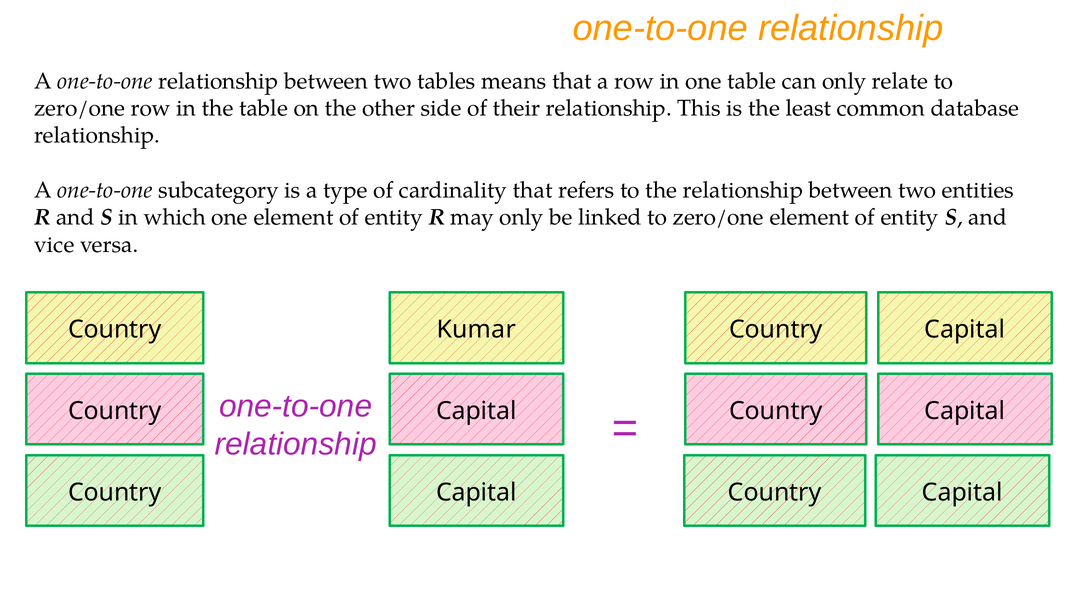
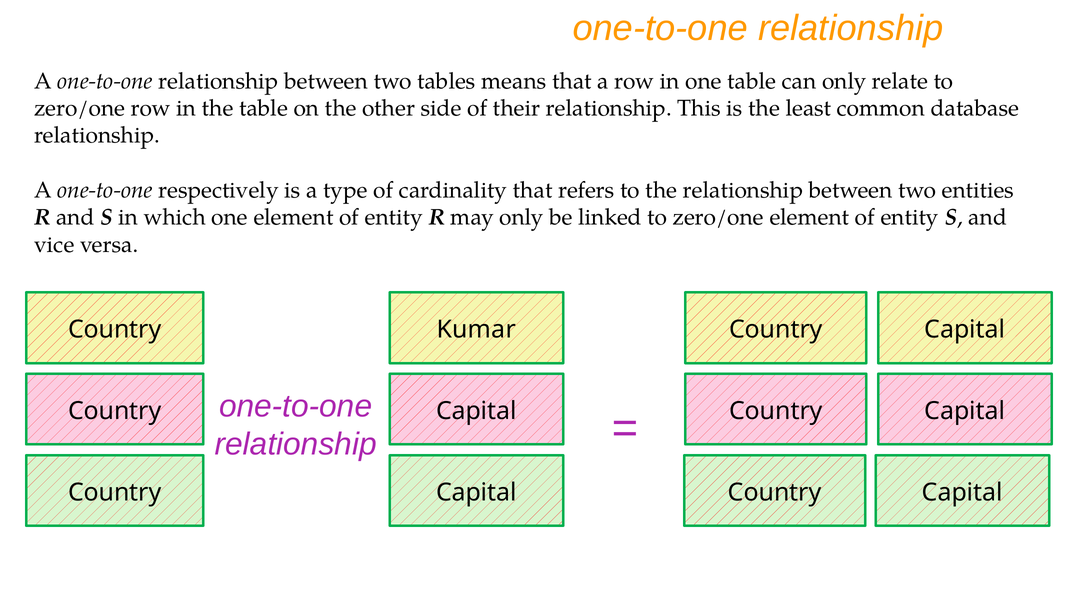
subcategory: subcategory -> respectively (219, 190)
